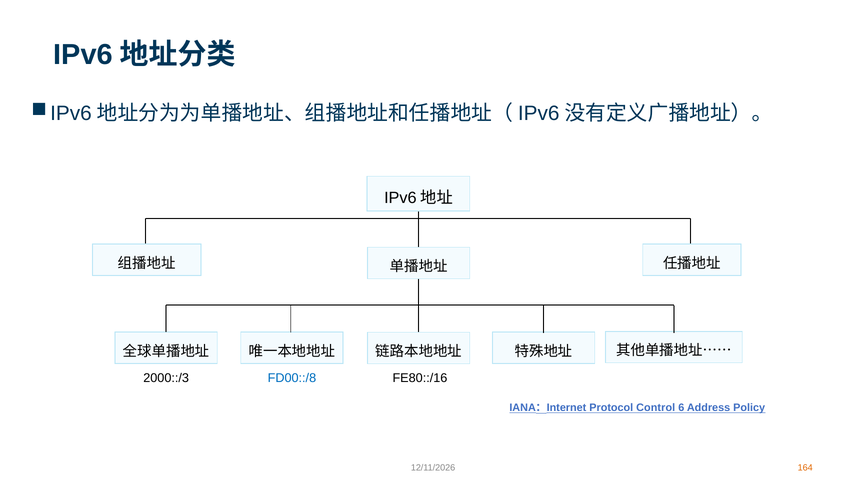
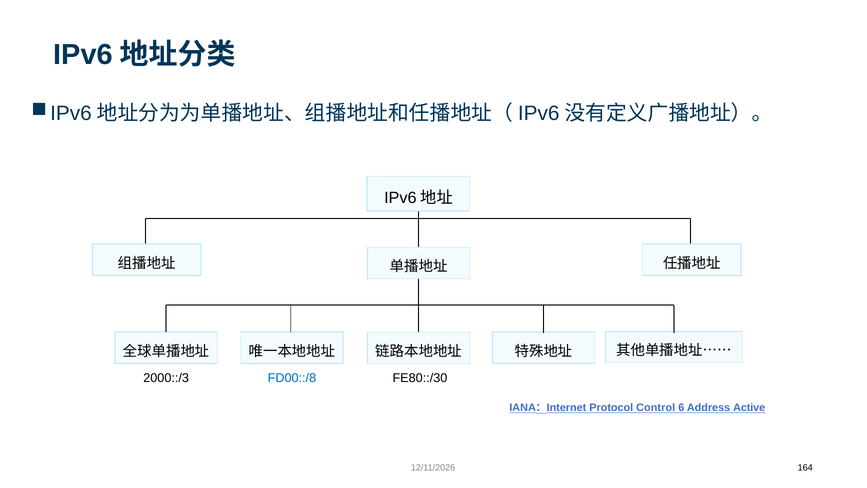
FE80::/16: FE80::/16 -> FE80::/30 (420, 378)
Policy: Policy -> Active (749, 408)
164 colour: orange -> black (805, 467)
